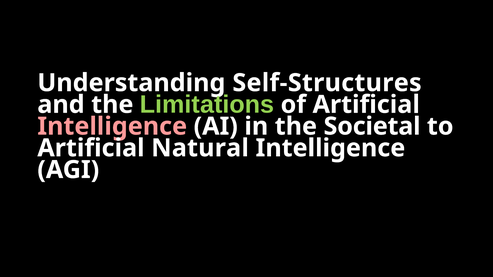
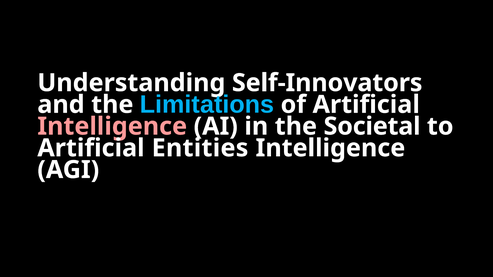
Self-Structures: Self-Structures -> Self-Innovators (327, 83)
Limitations colour: light green -> light blue (207, 105)
Natural: Natural -> Entities (200, 148)
